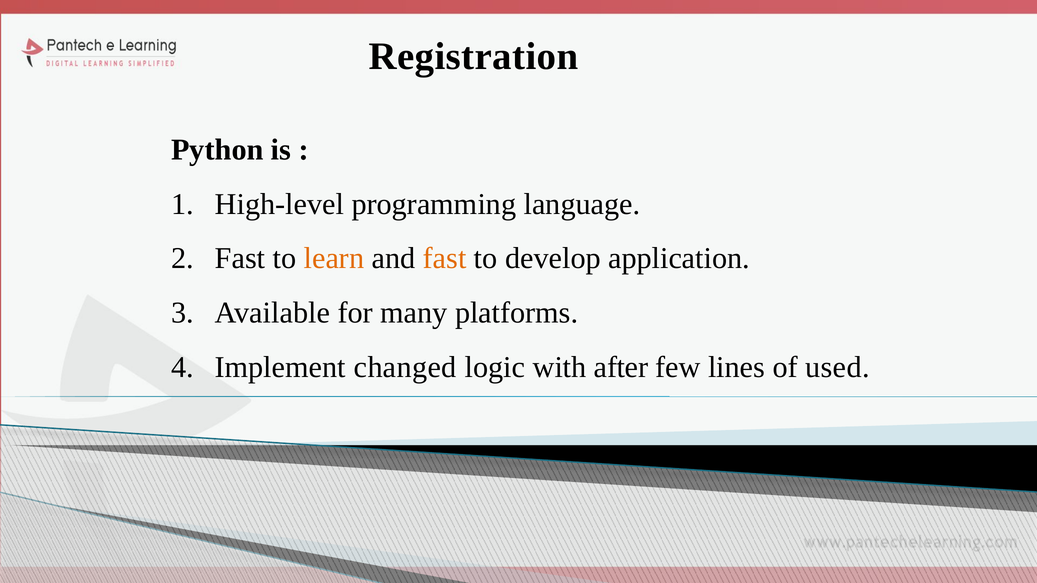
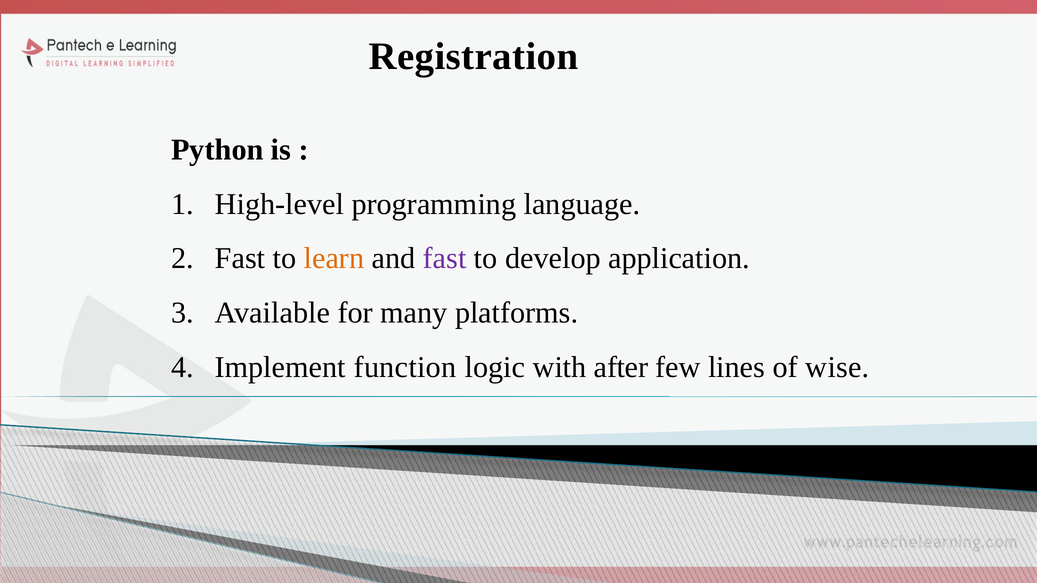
fast colour: orange -> purple (445, 259)
changed: changed -> function (405, 367)
used: used -> wise (837, 367)
